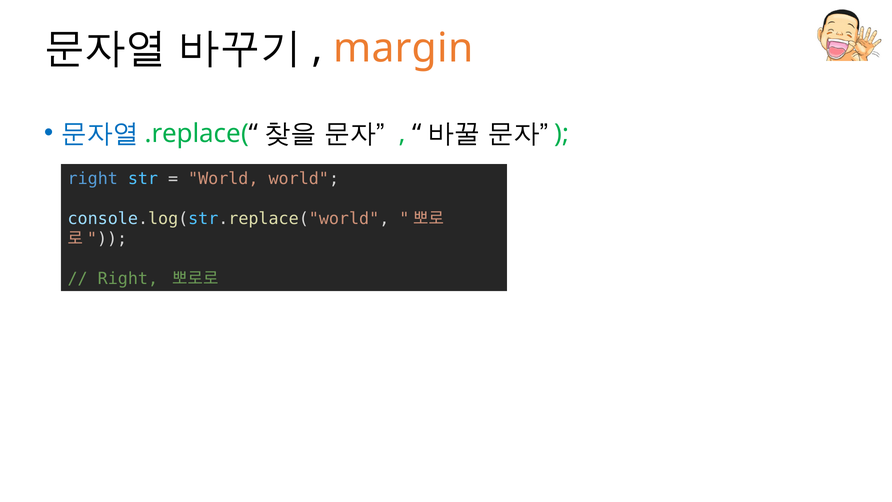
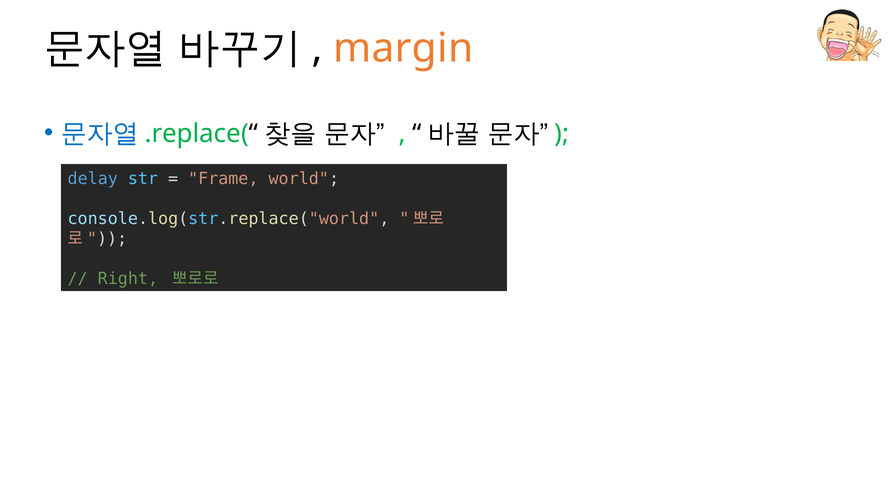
right: right -> delay (93, 178)
World: World -> Frame (223, 178)
